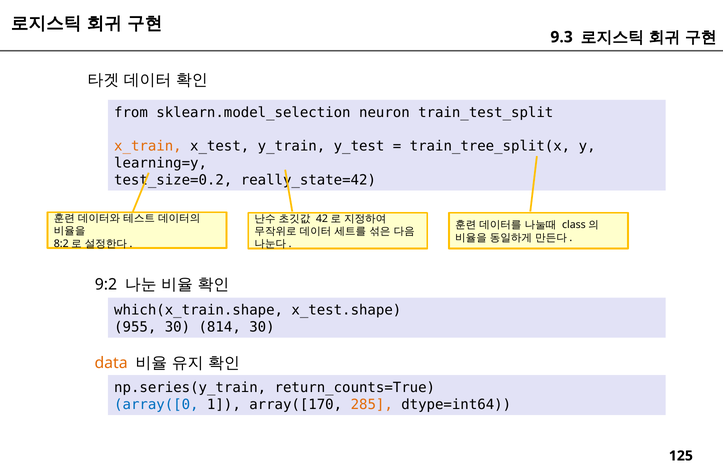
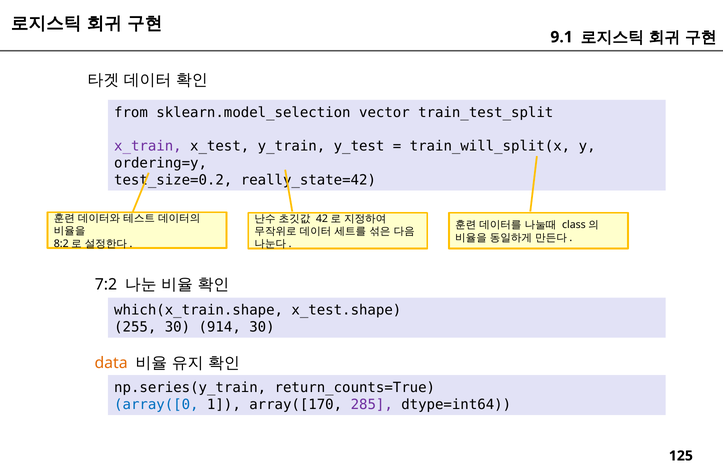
9.3: 9.3 -> 9.1 (562, 37)
neuron: neuron -> vector (384, 112)
x_train colour: orange -> purple (148, 146)
train_tree_split(x: train_tree_split(x -> train_will_split(x (490, 146)
learning=y: learning=y -> ordering=y (161, 163)
9:2: 9:2 -> 7:2 (106, 284)
955: 955 -> 255 (135, 327)
814: 814 -> 914 (220, 327)
285 colour: orange -> purple (372, 404)
